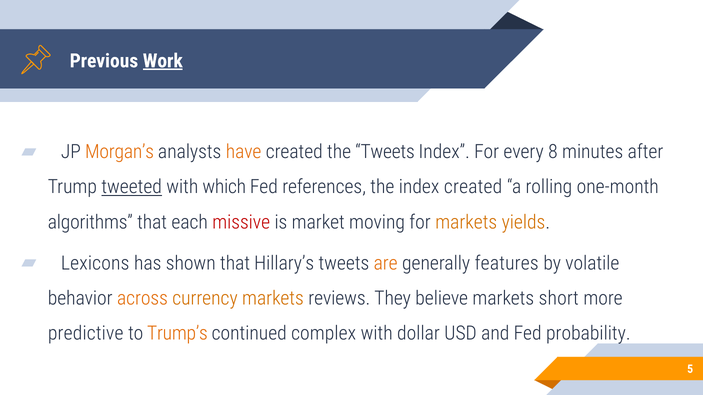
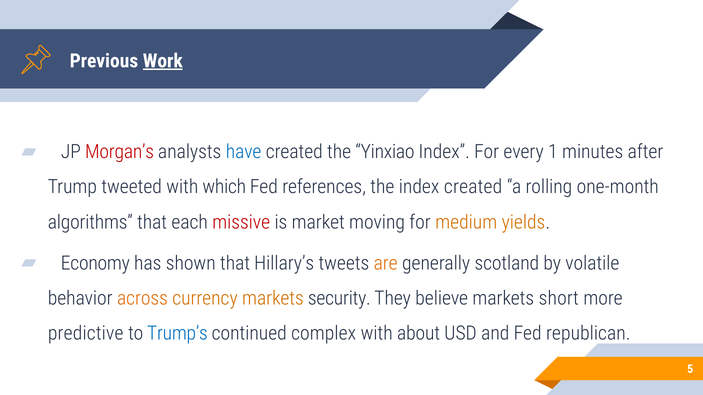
Morgan’s colour: orange -> red (120, 152)
have colour: orange -> blue (244, 152)
the Tweets: Tweets -> Yinxiao (385, 152)
8: 8 -> 1 (553, 152)
tweeted underline: present -> none (132, 187)
for markets: markets -> medium (466, 222)
Lexicons: Lexicons -> Economy (95, 263)
features: features -> scotland (507, 263)
reviews: reviews -> security (339, 299)
Trump’s colour: orange -> blue (177, 334)
dollar: dollar -> about (419, 334)
probability: probability -> republican (588, 334)
